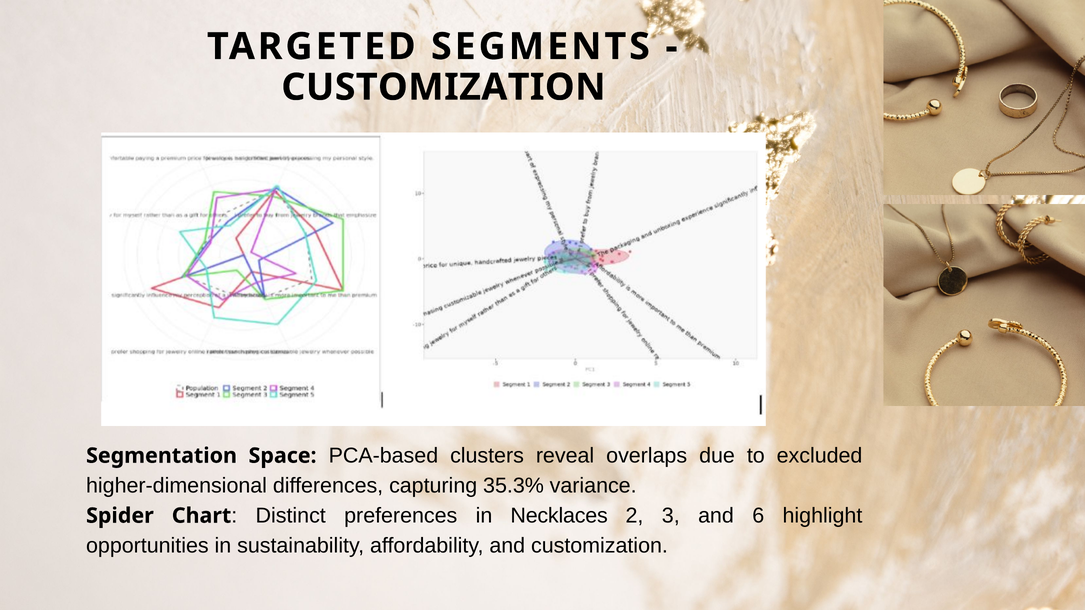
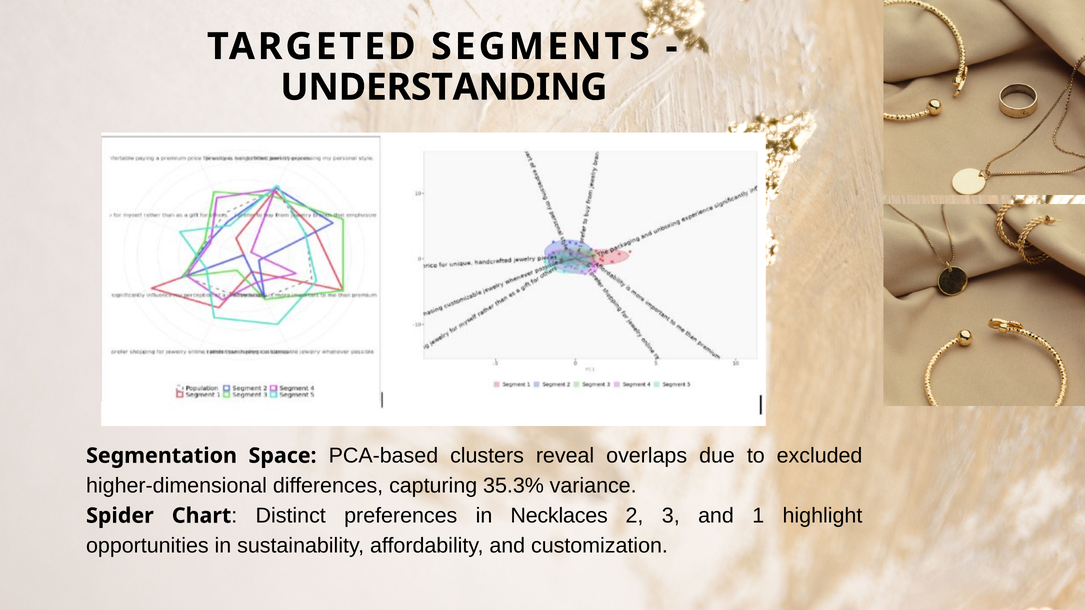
CUSTOMIZATION: CUSTOMIZATION -> UNDERSTANDING (444, 87)
6: 6 -> 1 (758, 516)
